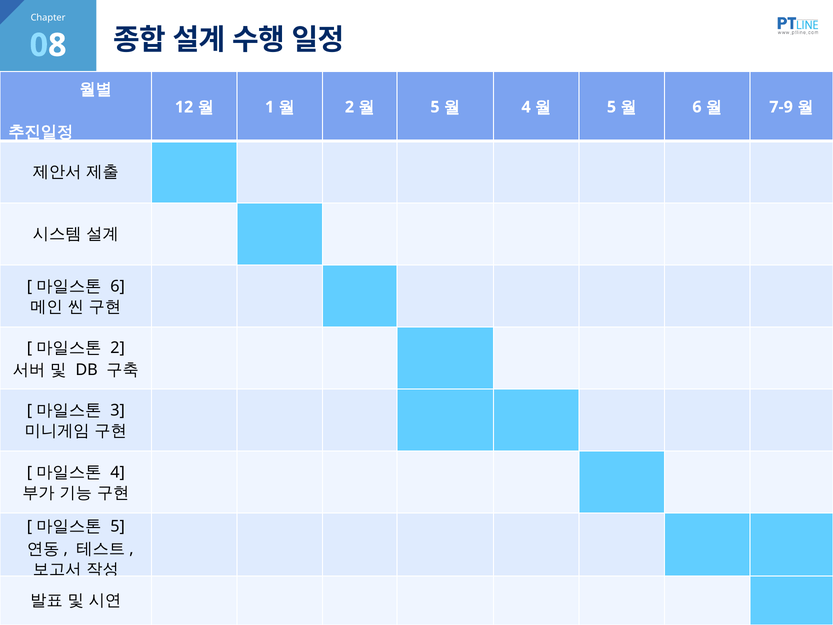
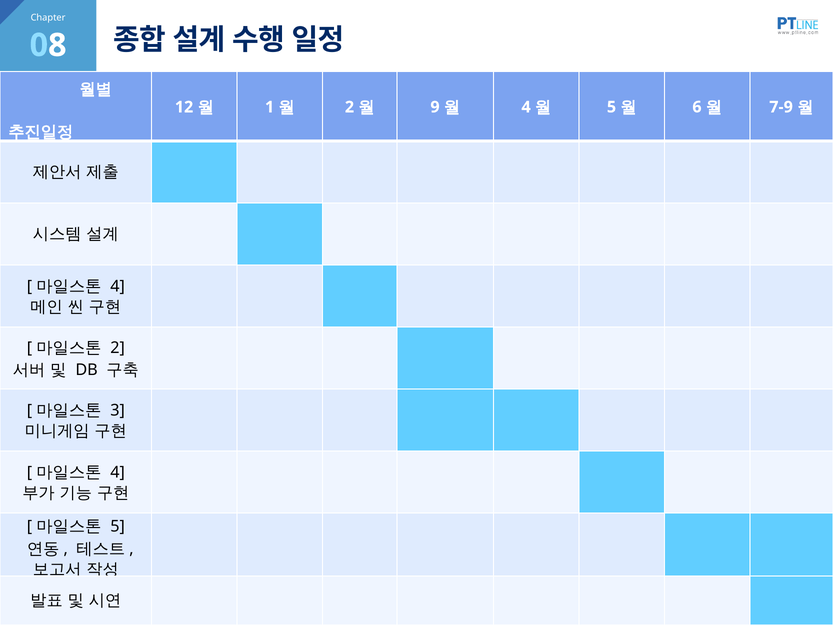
5: 5 -> 9 (435, 107)
6: 6 -> 4 (118, 286)
